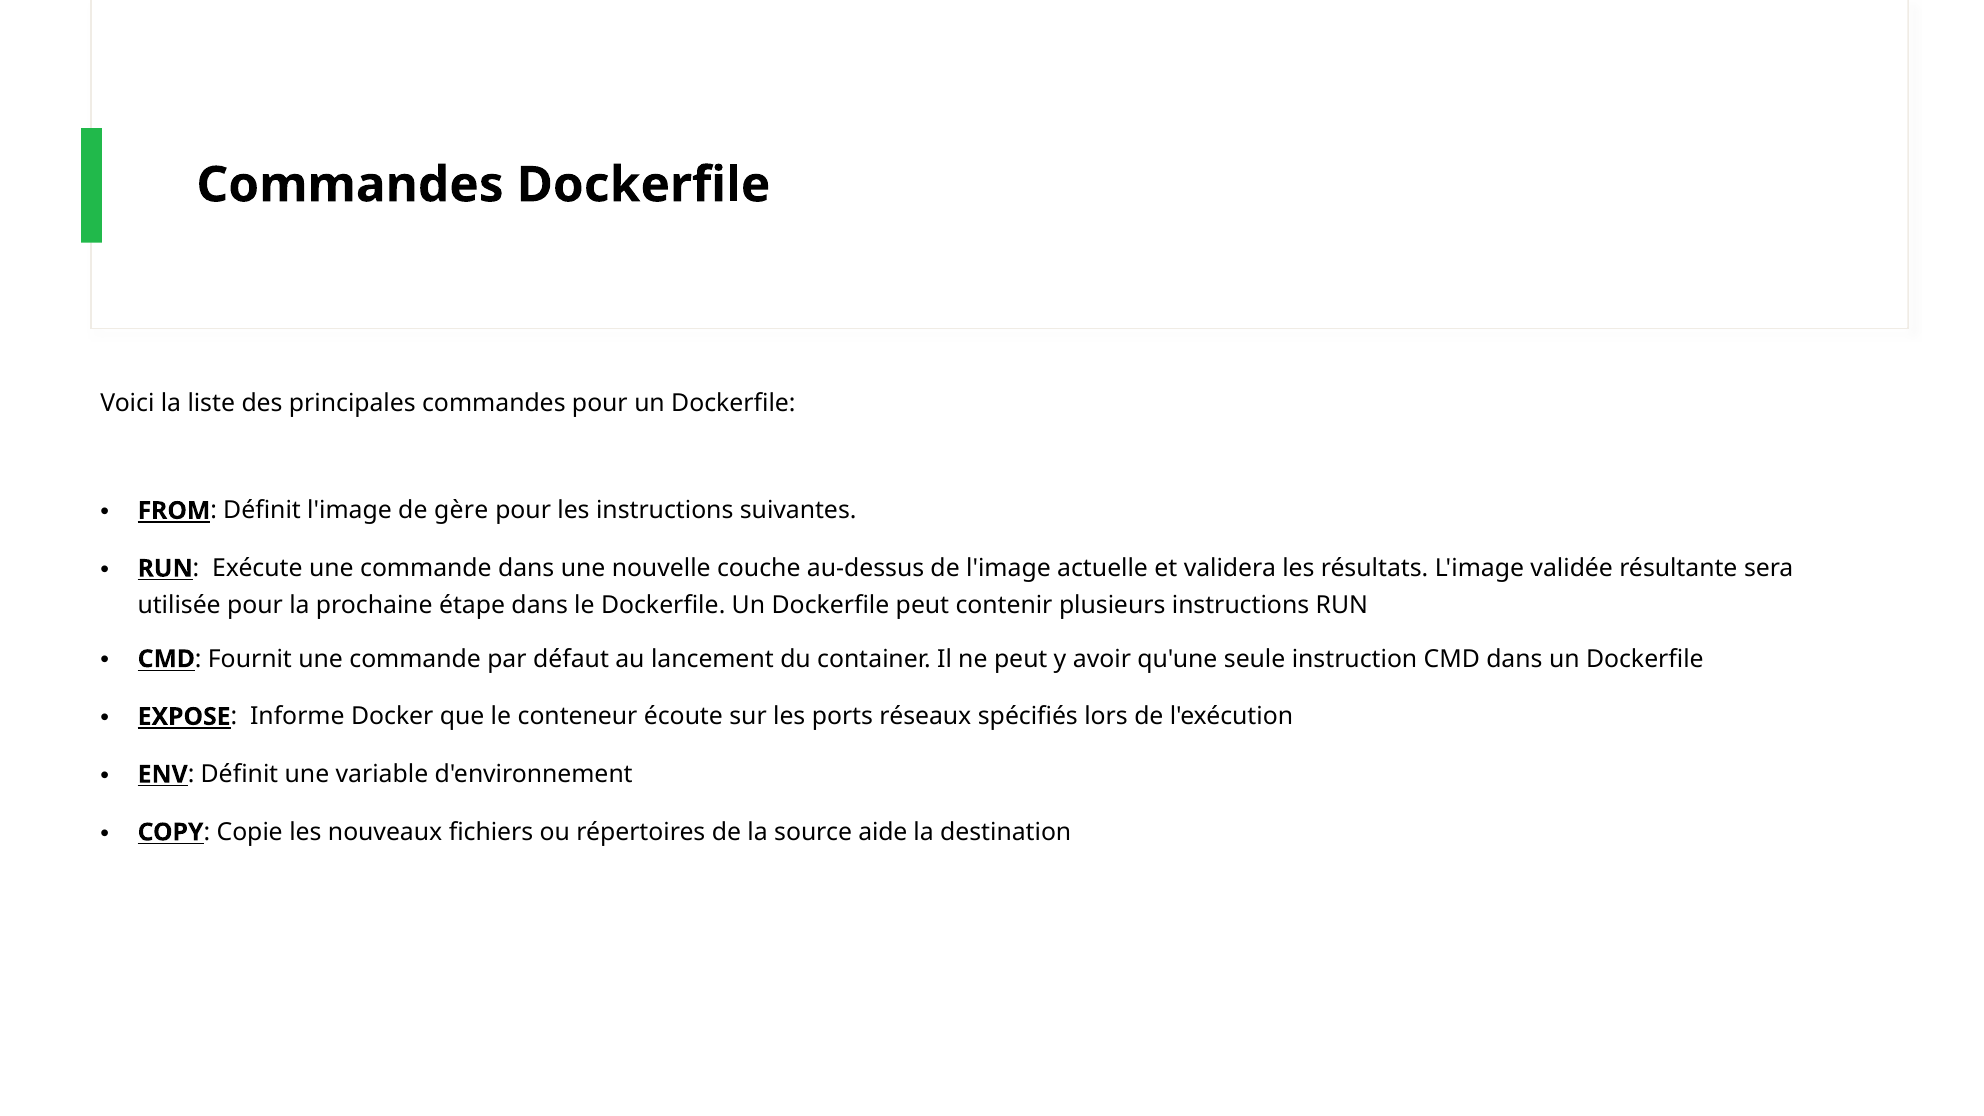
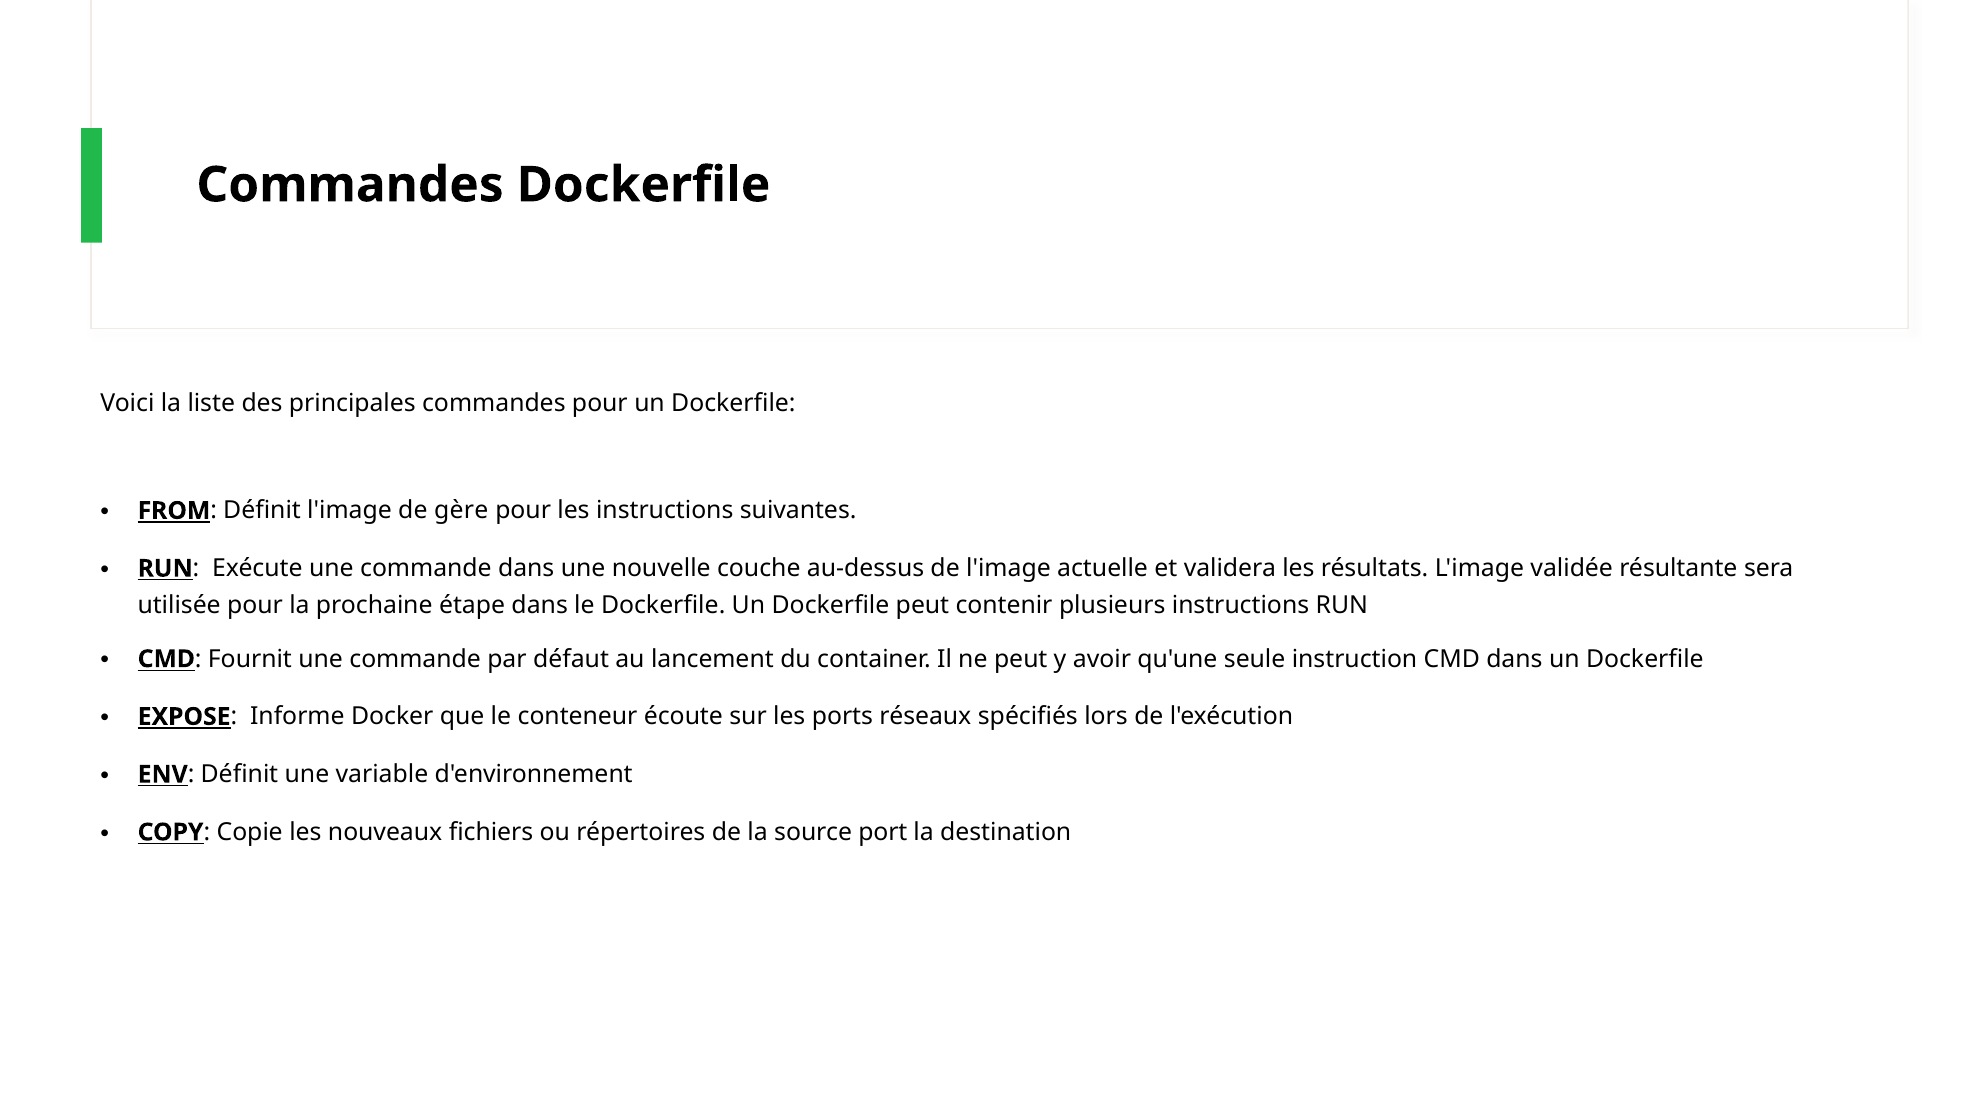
aide: aide -> port (883, 832)
